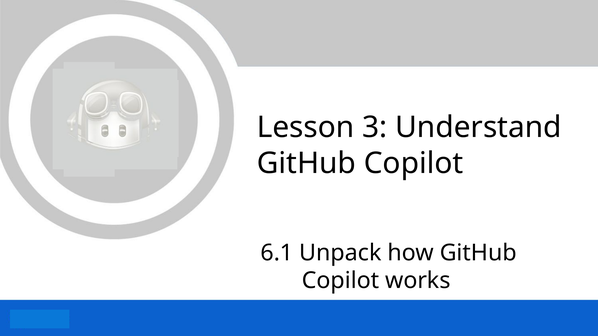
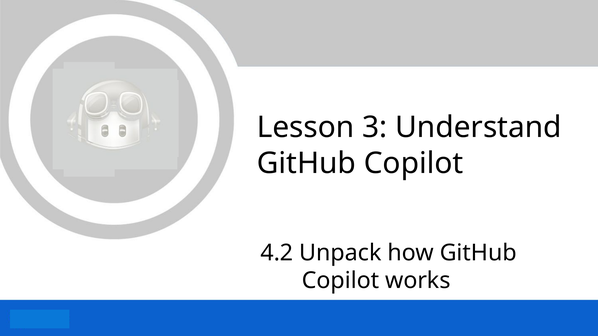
6.1: 6.1 -> 4.2 (277, 253)
